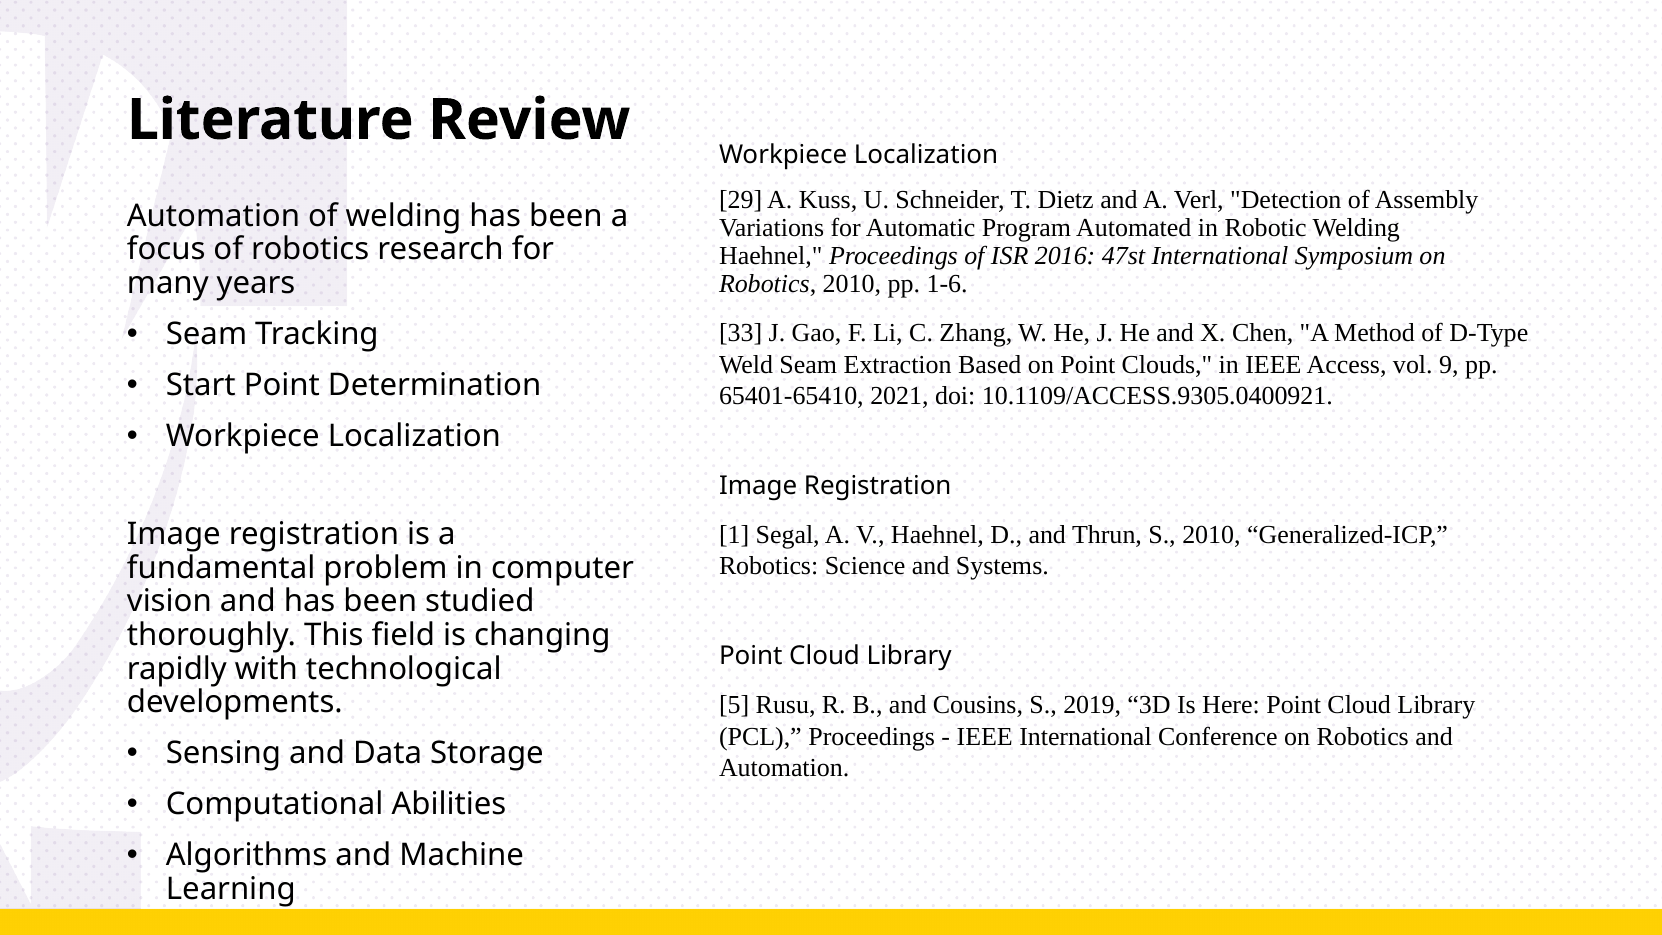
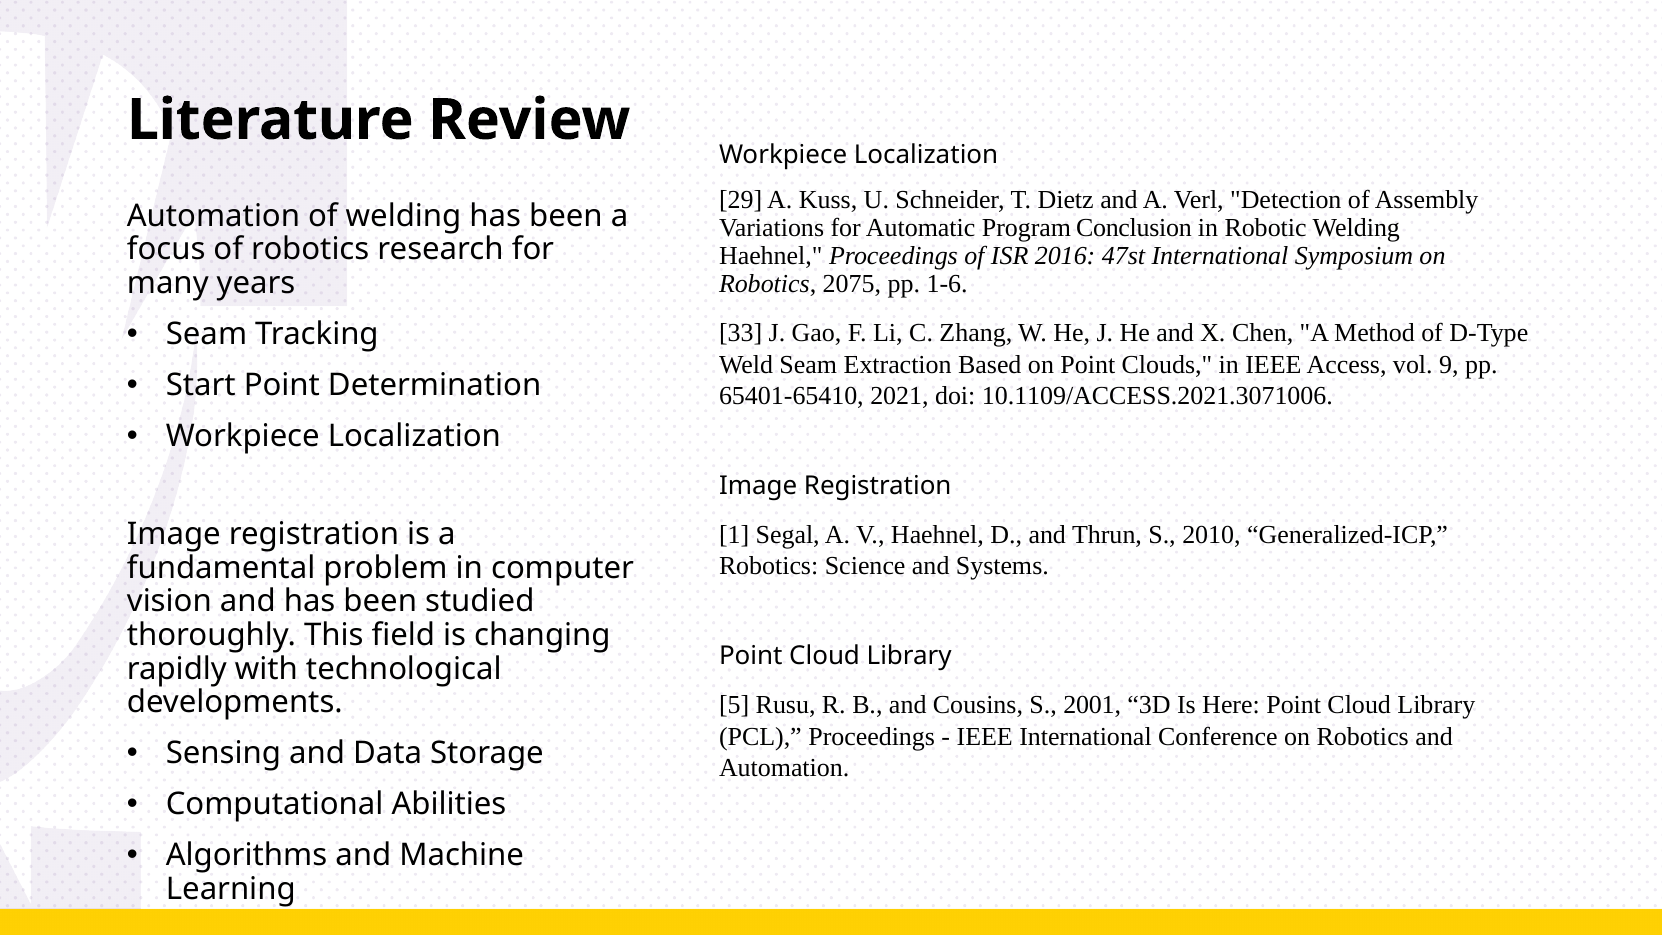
Automated: Automated -> Conclusion (1134, 228)
Robotics 2010: 2010 -> 2075 (852, 284)
10.1109/ACCESS.9305.0400921: 10.1109/ACCESS.9305.0400921 -> 10.1109/ACCESS.2021.3071006 (1157, 396)
2019: 2019 -> 2001 (1092, 705)
